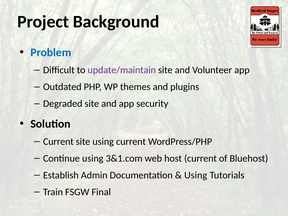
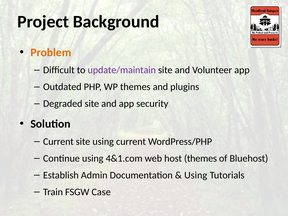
Problem colour: blue -> orange (51, 52)
3&1.com: 3&1.com -> 4&1.com (124, 158)
host current: current -> themes (201, 158)
Final: Final -> Case (101, 192)
